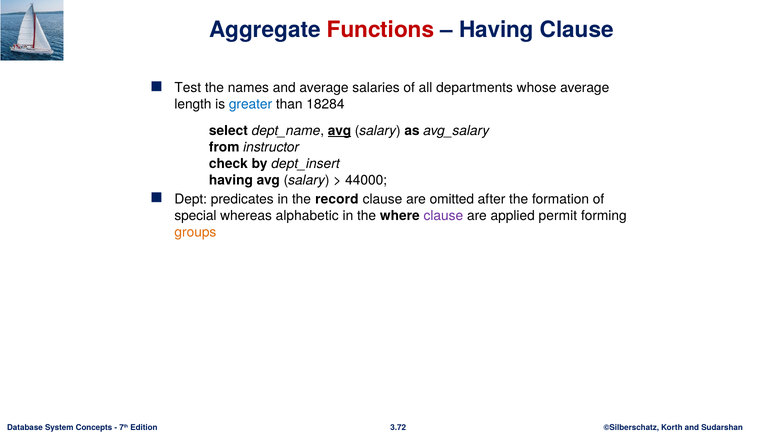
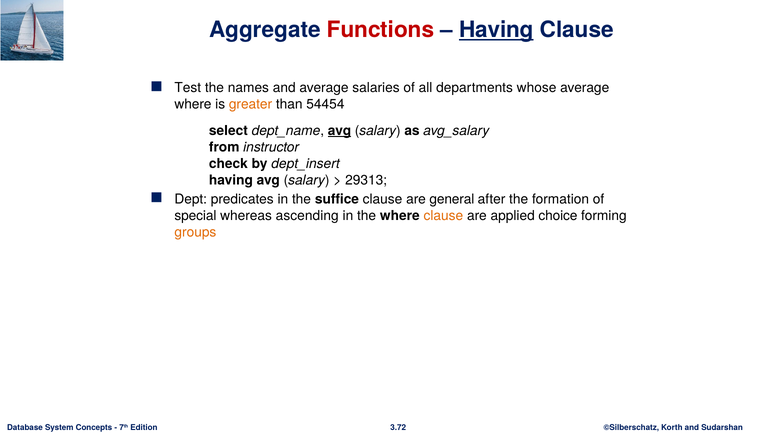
Having underline: none -> present (496, 30)
length: length -> where (193, 104)
greater colour: blue -> orange (250, 104)
18284: 18284 -> 54454 (325, 104)
44000: 44000 -> 29313 (366, 180)
record: record -> suffice (337, 199)
omitted: omitted -> general (452, 199)
alphabetic: alphabetic -> ascending (307, 216)
clause colour: purple -> orange (443, 216)
permit: permit -> choice (558, 216)
